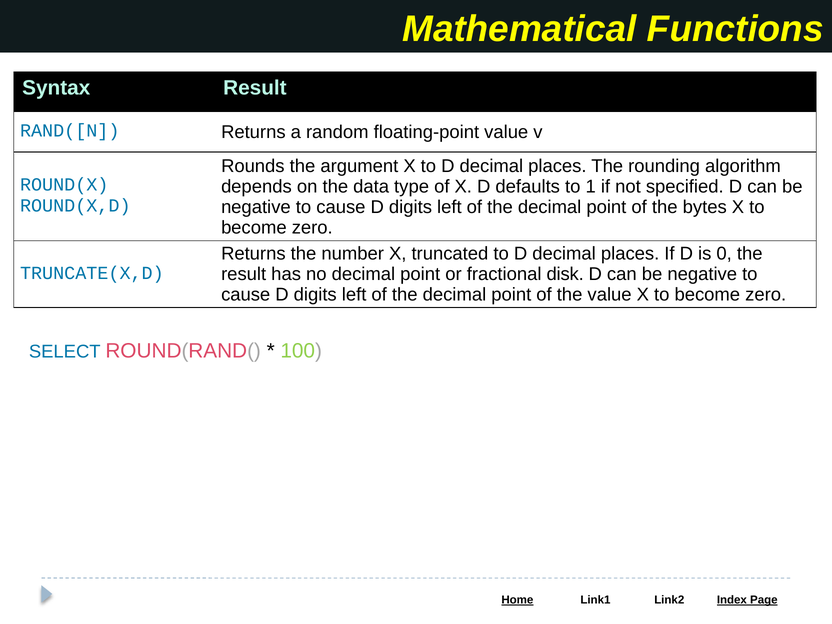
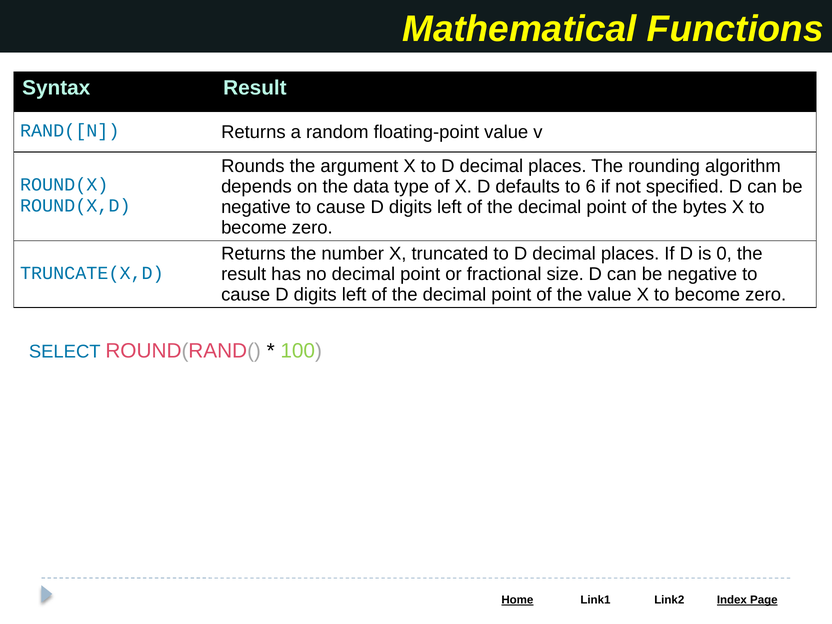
1: 1 -> 6 (591, 186)
disk: disk -> size (565, 274)
